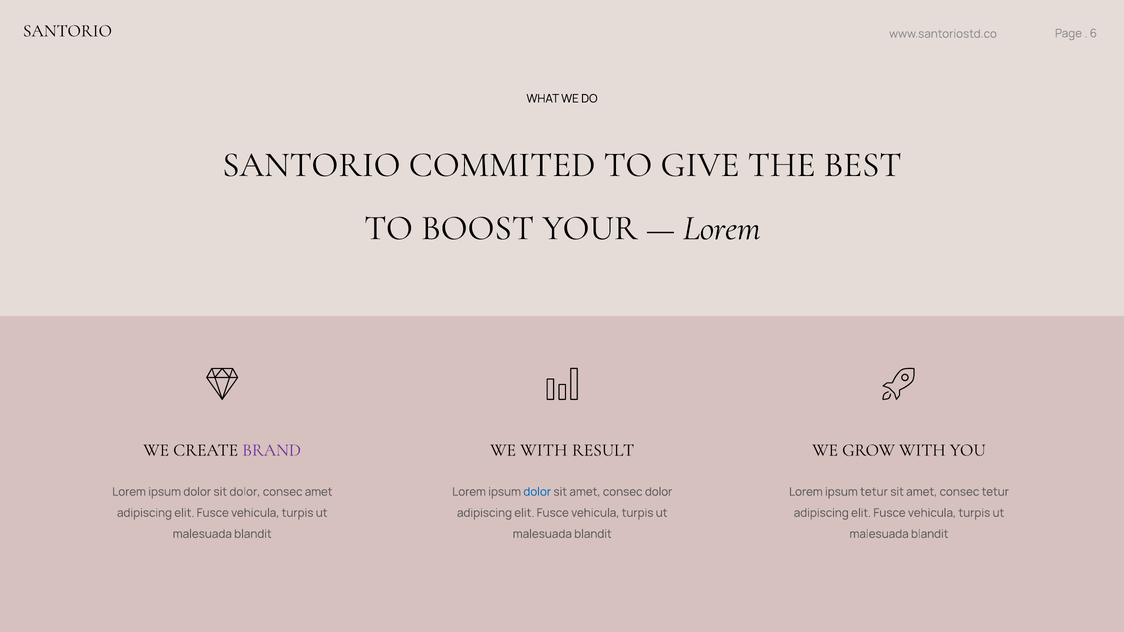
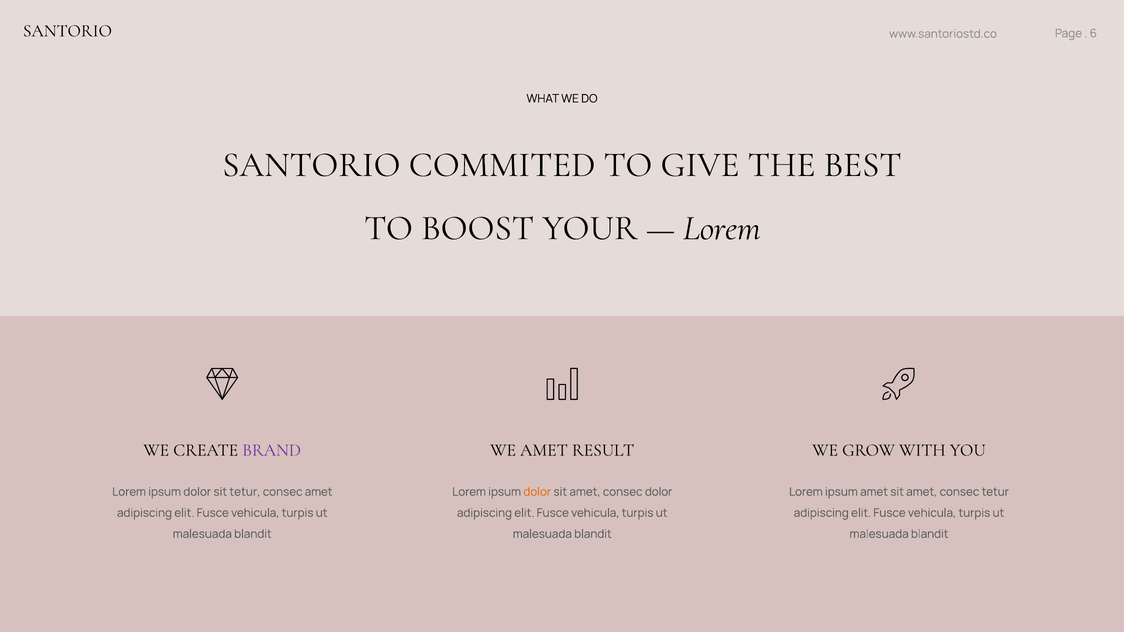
WE WITH: WITH -> AMET (544, 450)
sit dolor: dolor -> tetur (245, 492)
dolor colour: blue -> orange (537, 492)
ipsum tetur: tetur -> amet (874, 492)
